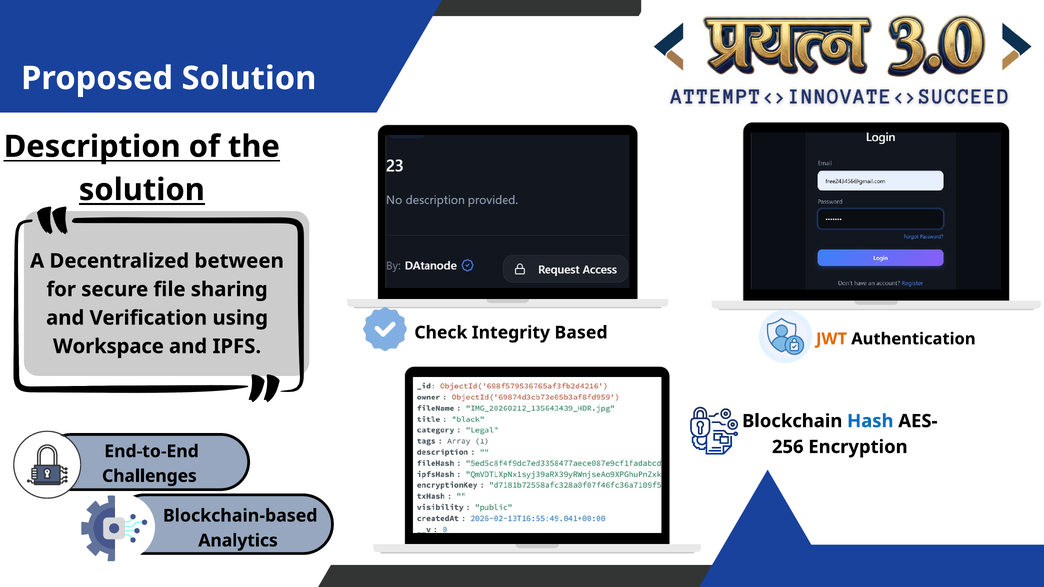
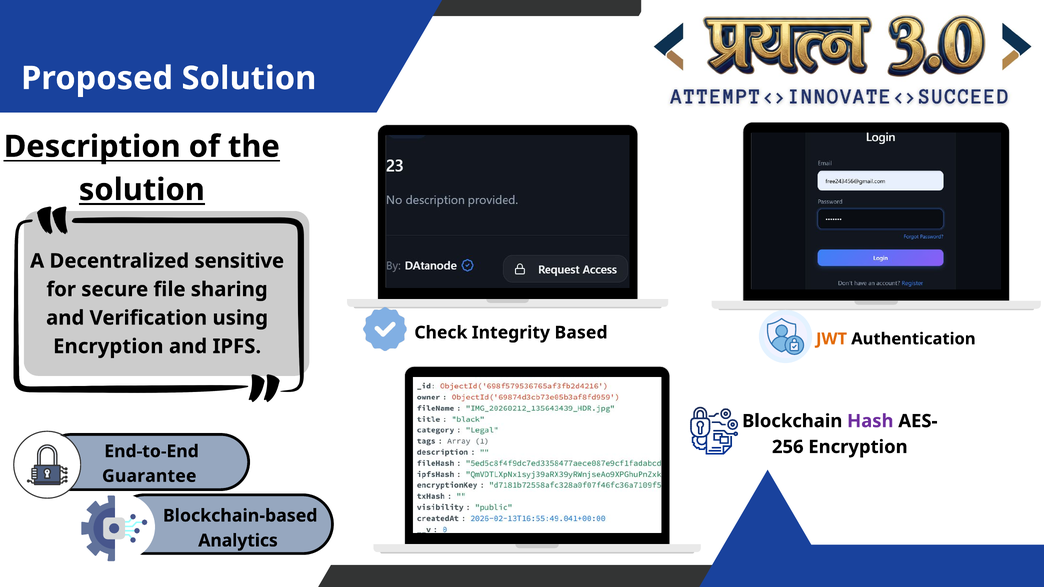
between: between -> sensitive (239, 261)
Workspace: Workspace -> Encryption (108, 347)
Hash colour: blue -> purple (870, 421)
Challenges: Challenges -> Guarantee (149, 476)
